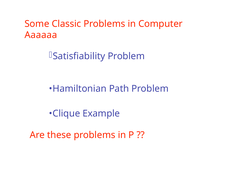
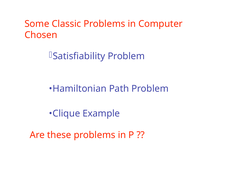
Aaaaaa: Aaaaaa -> Chosen (41, 35)
